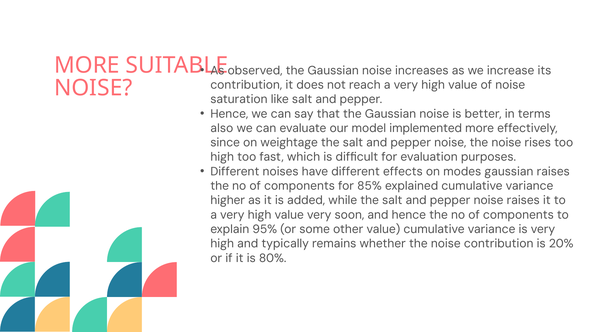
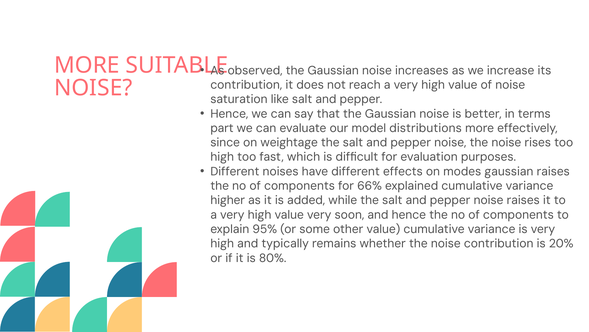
also: also -> part (222, 128)
implemented: implemented -> distributions (426, 128)
85%: 85% -> 66% (370, 186)
